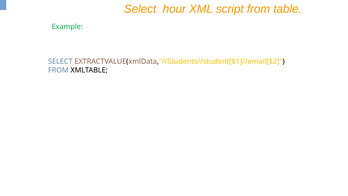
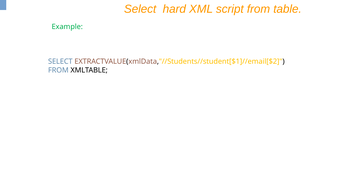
hour: hour -> hard (174, 9)
